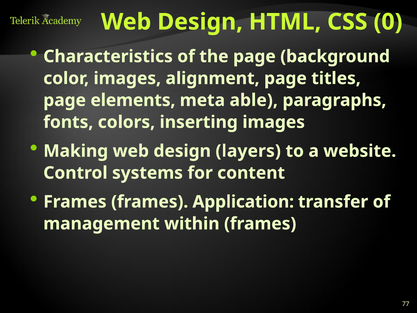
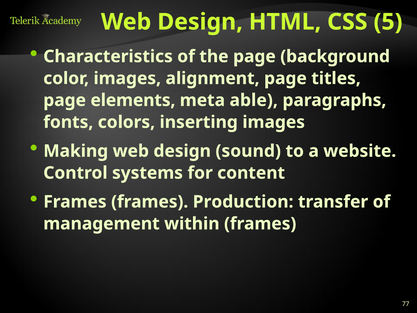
0: 0 -> 5 (388, 22)
layers: layers -> sound (248, 151)
Application: Application -> Production (243, 202)
